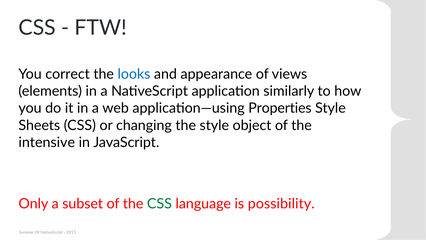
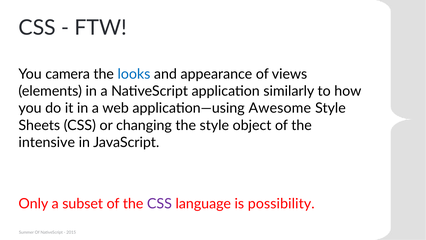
correct: correct -> camera (68, 74)
Properties: Properties -> Awesome (280, 108)
CSS colour: green -> purple (159, 203)
